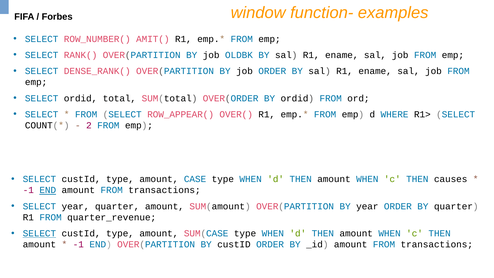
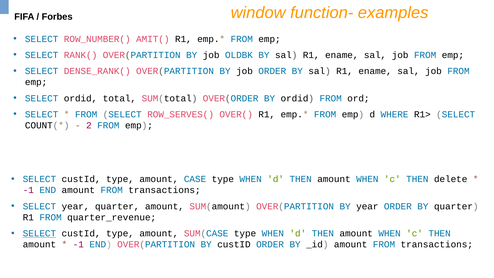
ROW_APPEAR(: ROW_APPEAR( -> ROW_SERVES( (181, 114)
causes: causes -> delete (451, 179)
END underline: present -> none (48, 190)
